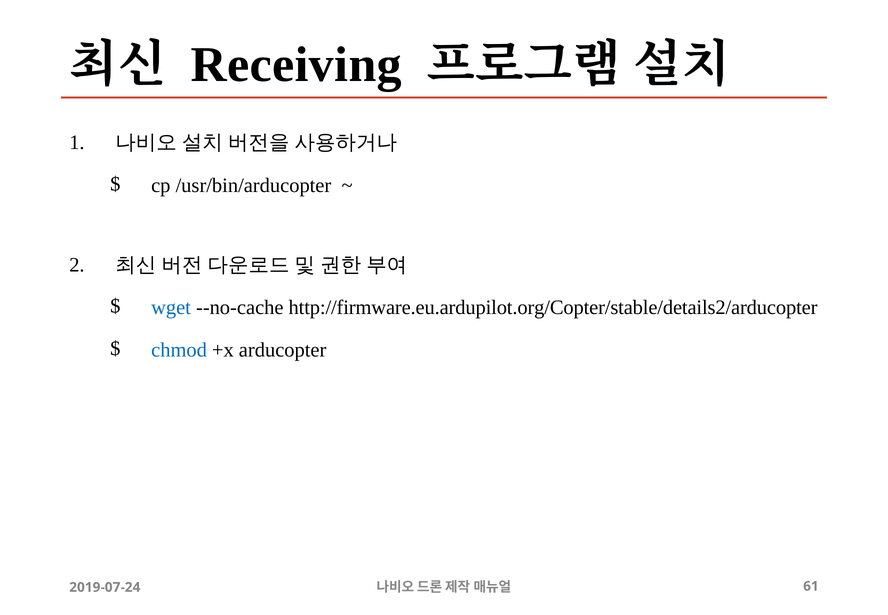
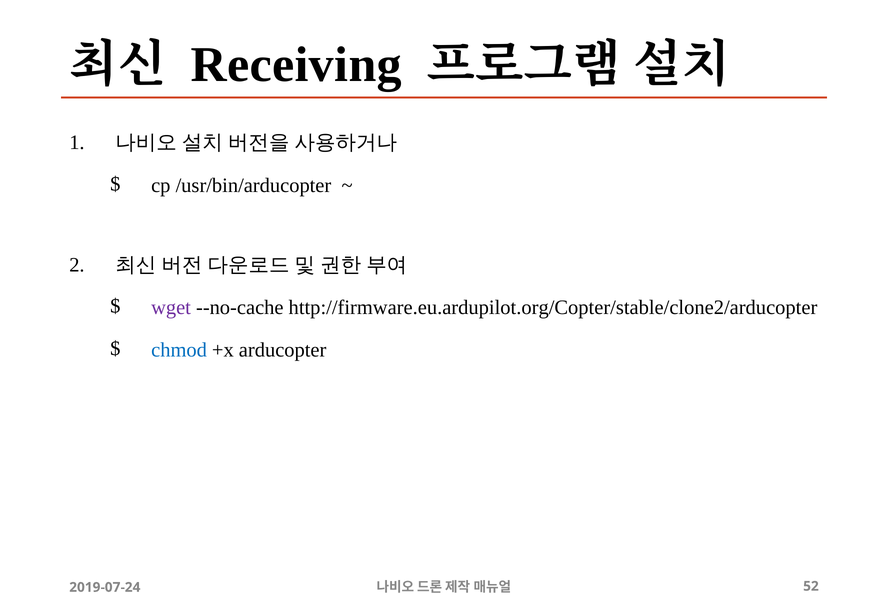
wget colour: blue -> purple (171, 307)
http://firmware.eu.ardupilot.org/Copter/stable/details2/arducopter: http://firmware.eu.ardupilot.org/Copter/stable/details2/arducopter -> http://firmware.eu.ardupilot.org/Copter/stable/clone2/arducopter (553, 307)
61: 61 -> 52 (811, 586)
